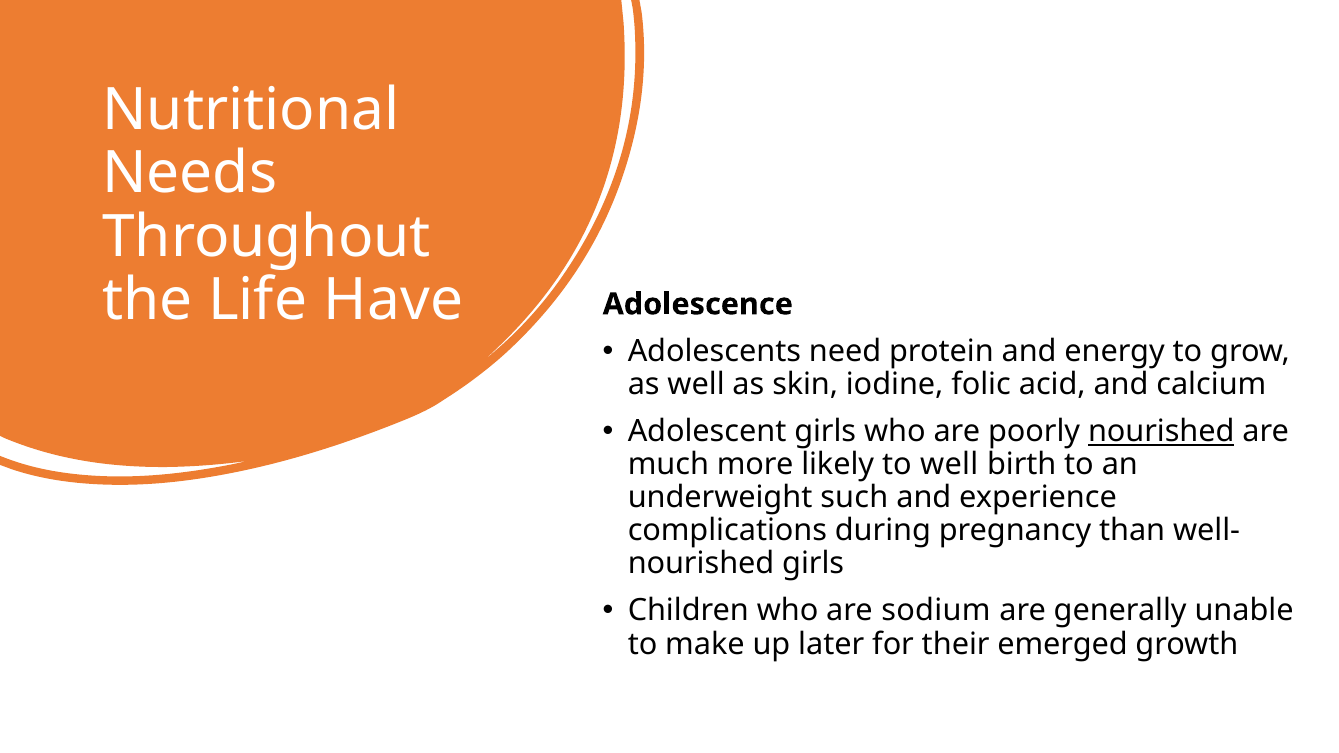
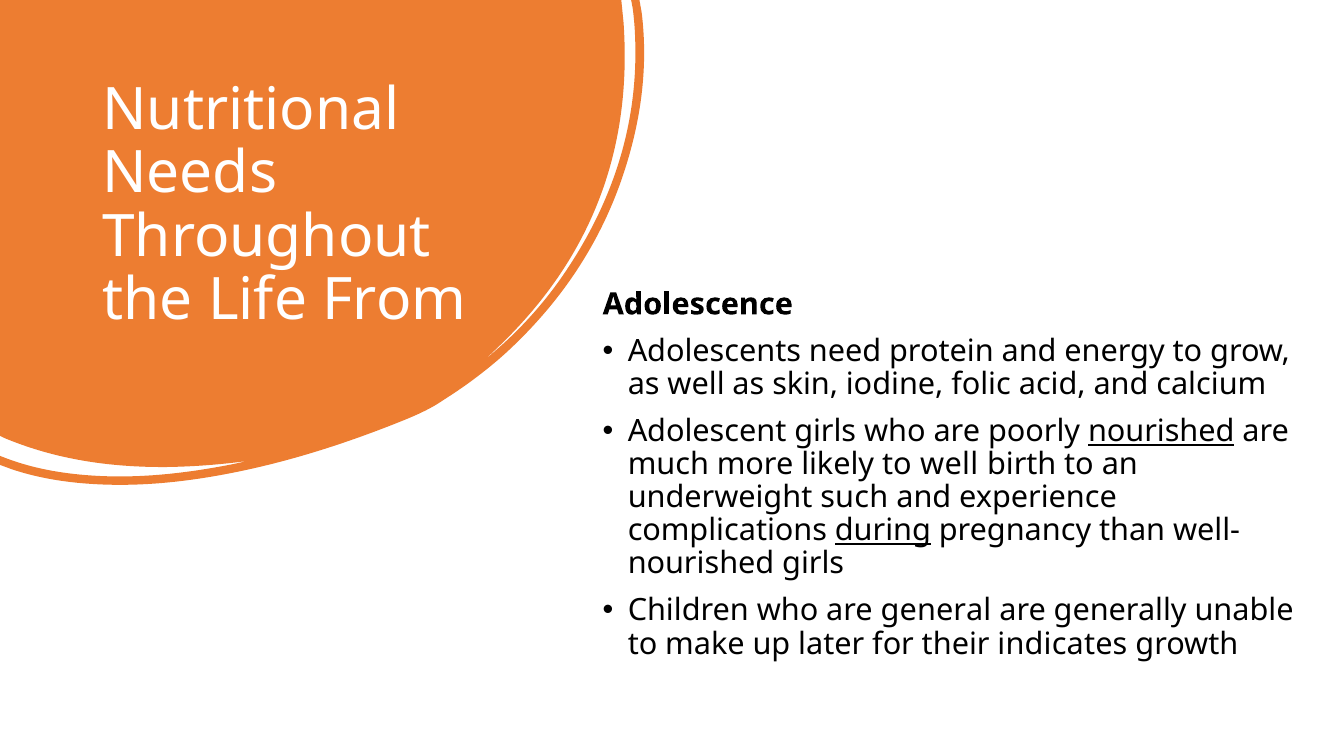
Have: Have -> From (394, 300)
during underline: none -> present (883, 531)
sodium: sodium -> general (936, 611)
emerged: emerged -> indicates (1062, 644)
